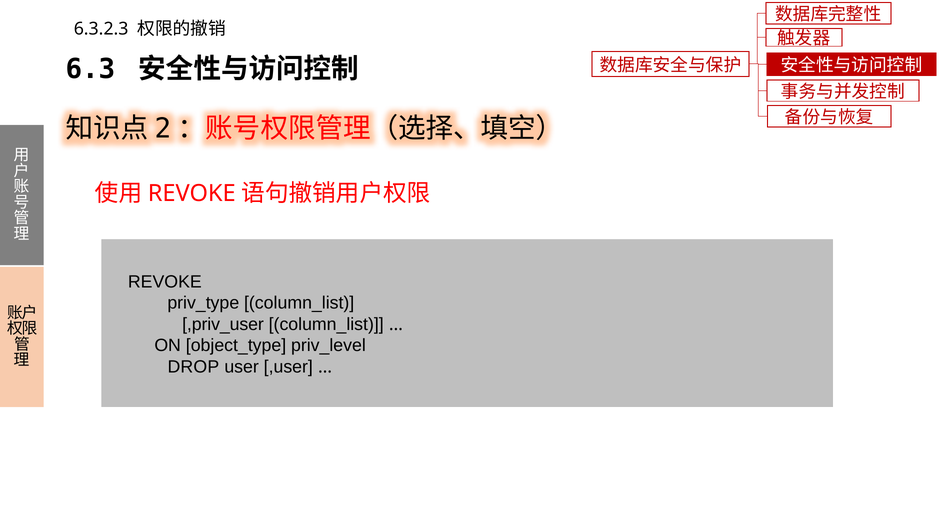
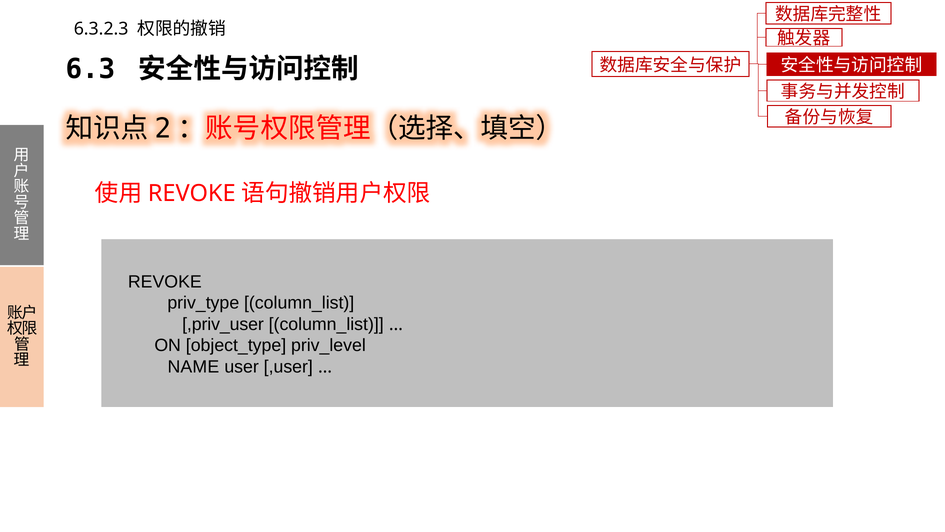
DROP: DROP -> NAME (193, 367)
